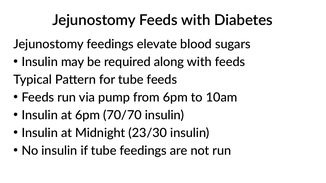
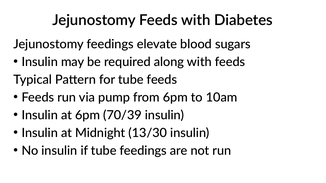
70/70: 70/70 -> 70/39 (122, 115)
23/30: 23/30 -> 13/30 (148, 133)
